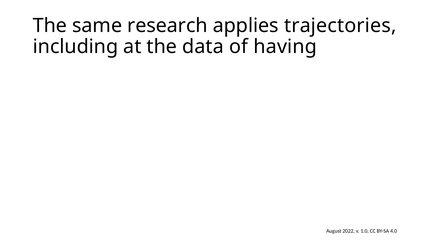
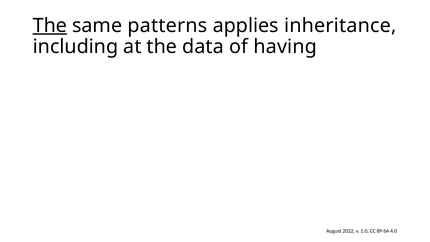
The underline: none -> present (50, 25)
research: research -> patterns (167, 25)
trajectories: trajectories -> inheritance (340, 25)
